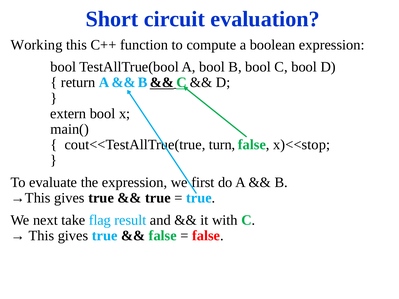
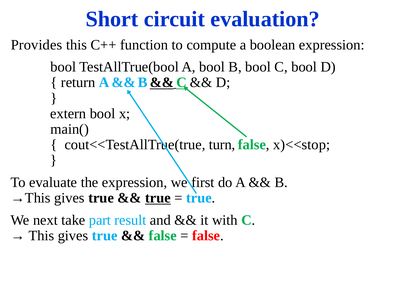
Working: Working -> Provides (36, 45)
true underline: none -> present (158, 198)
flag: flag -> part (100, 220)
